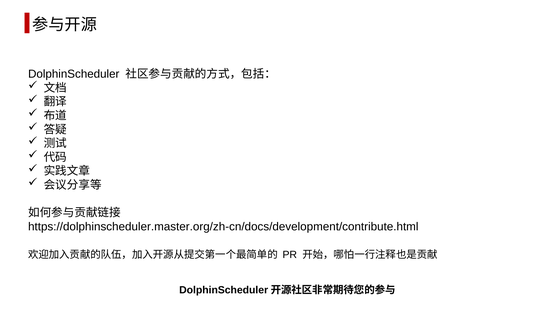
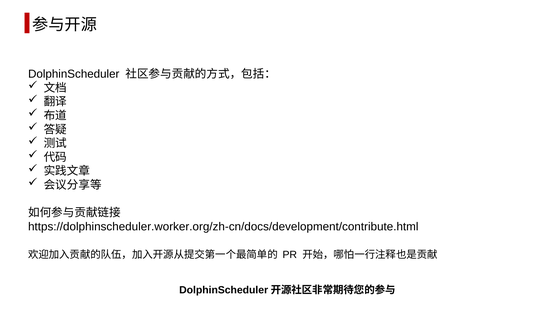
https://dolphinscheduler.master.org/zh-cn/docs/development/contribute.html: https://dolphinscheduler.master.org/zh-cn/docs/development/contribute.html -> https://dolphinscheduler.worker.org/zh-cn/docs/development/contribute.html (223, 227)
